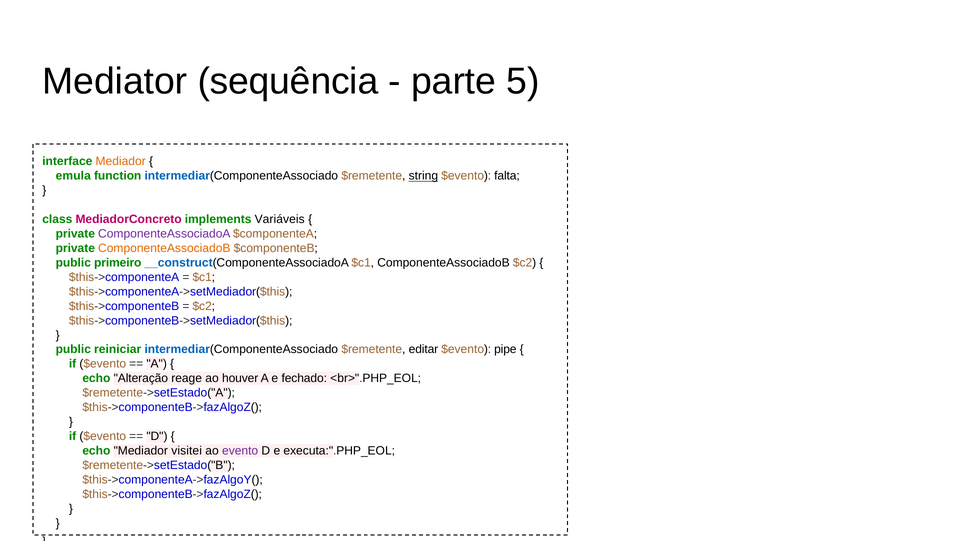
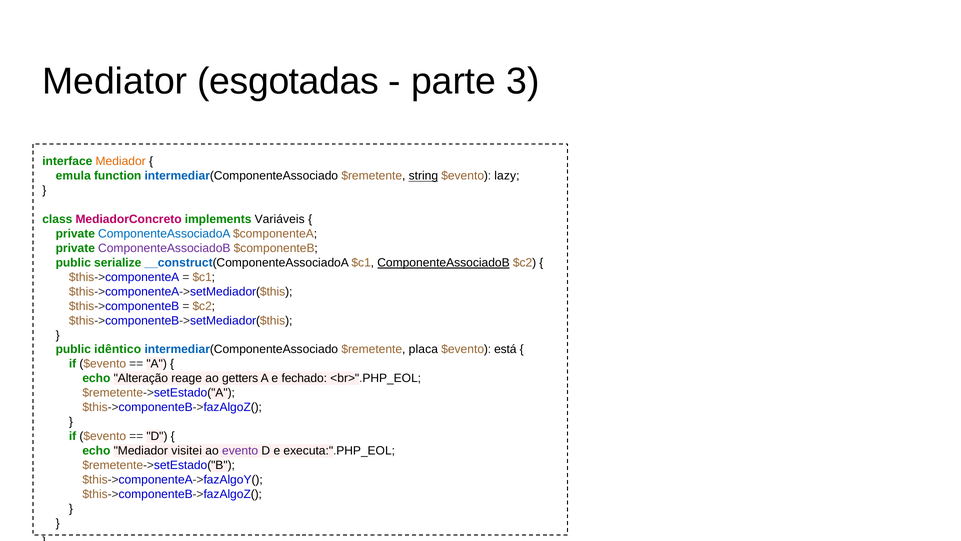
sequência: sequência -> esgotadas (288, 81)
5: 5 -> 3 (523, 81)
falta: falta -> lazy (507, 176)
ComponenteAssociadoA colour: purple -> blue (164, 234)
ComponenteAssociadoB colour: orange -> purple (164, 248)
primeiro: primeiro -> serialize (118, 263)
ComponenteAssociadoB underline: none -> present (443, 263)
reiniciar: reiniciar -> idêntico (118, 349)
editar: editar -> placa (423, 349)
pipe: pipe -> está (505, 349)
houver: houver -> getters (240, 378)
